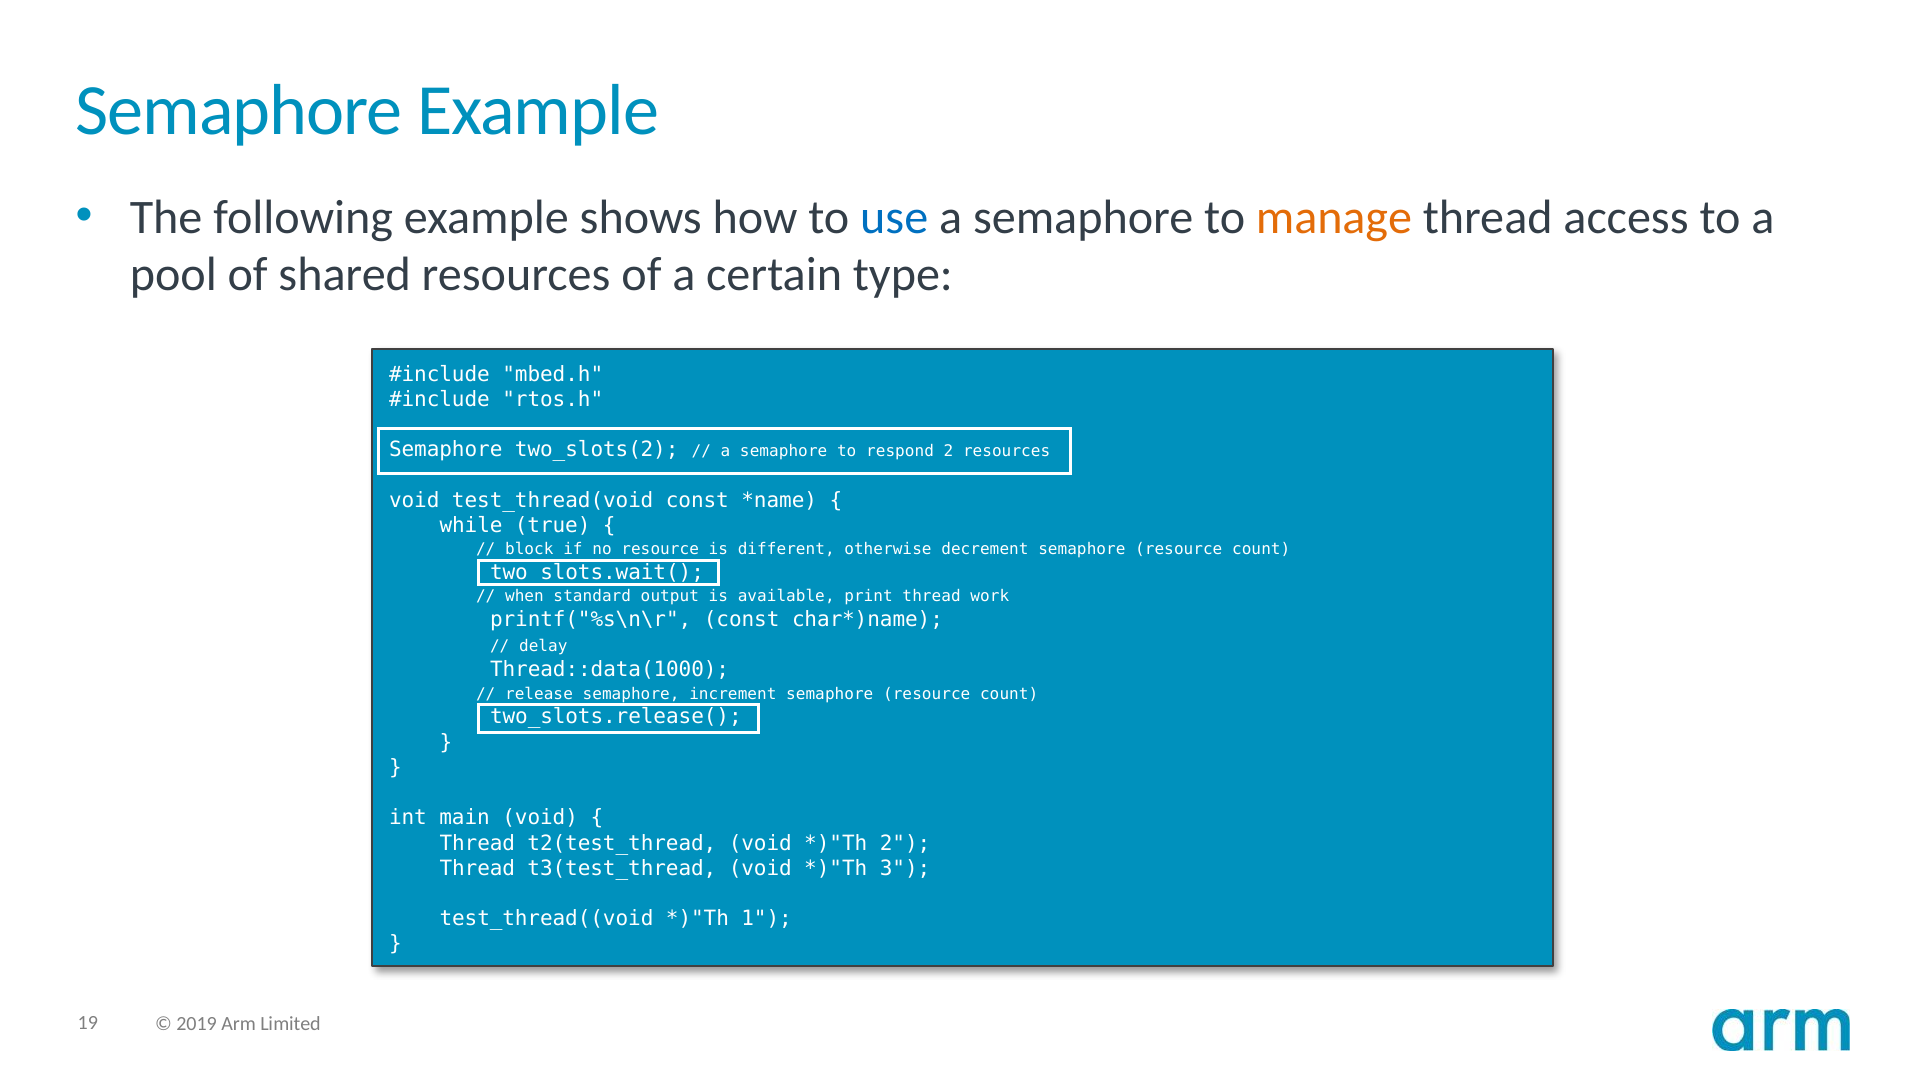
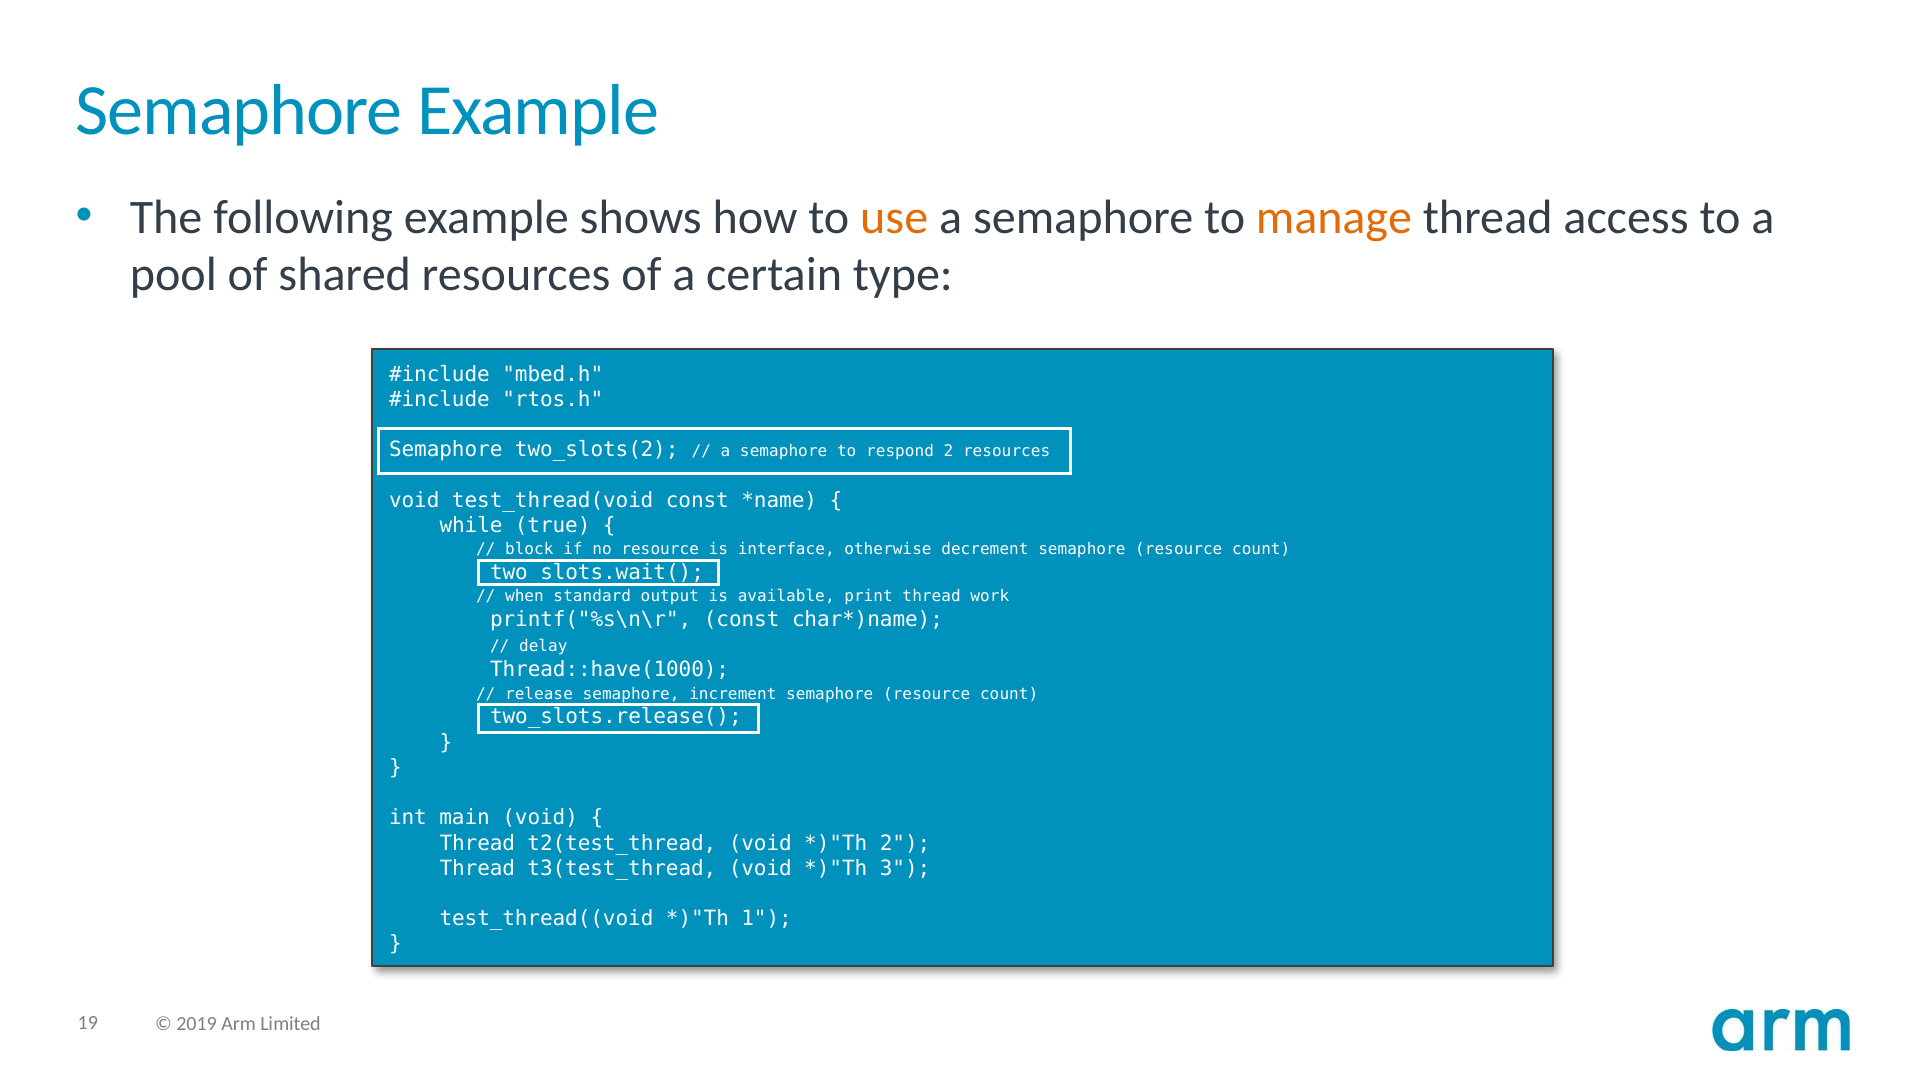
use colour: blue -> orange (894, 217)
different: different -> interface (786, 549)
Thread::data(1000: Thread::data(1000 -> Thread::have(1000 (610, 670)
